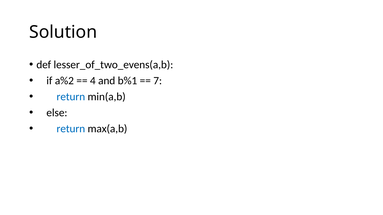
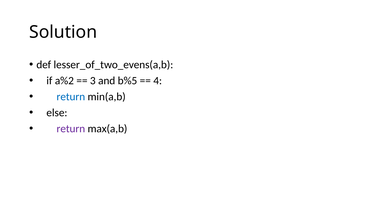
4: 4 -> 3 (93, 81)
b%1: b%1 -> b%5 (127, 81)
7: 7 -> 4 (158, 81)
return colour: blue -> purple (71, 129)
